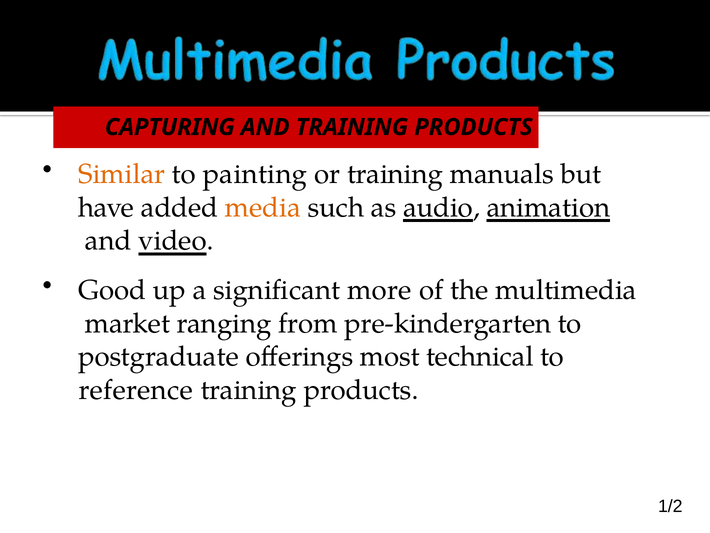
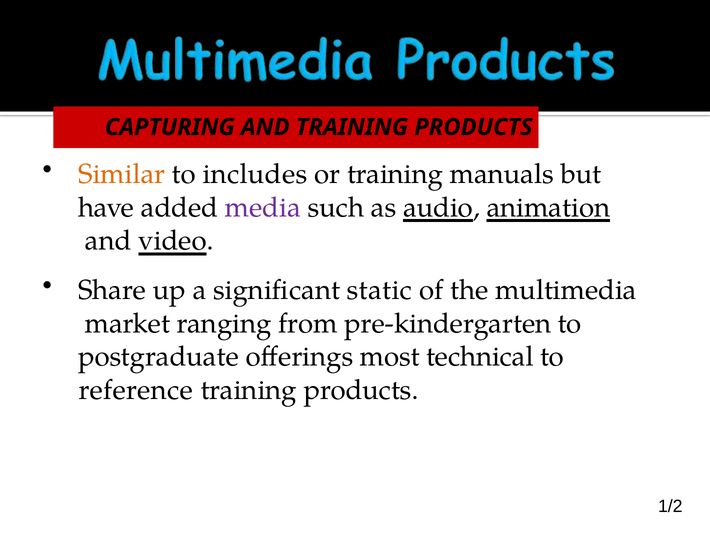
painting: painting -> includes (255, 174)
media colour: orange -> purple (263, 207)
Good: Good -> Share (112, 290)
more: more -> static (379, 290)
